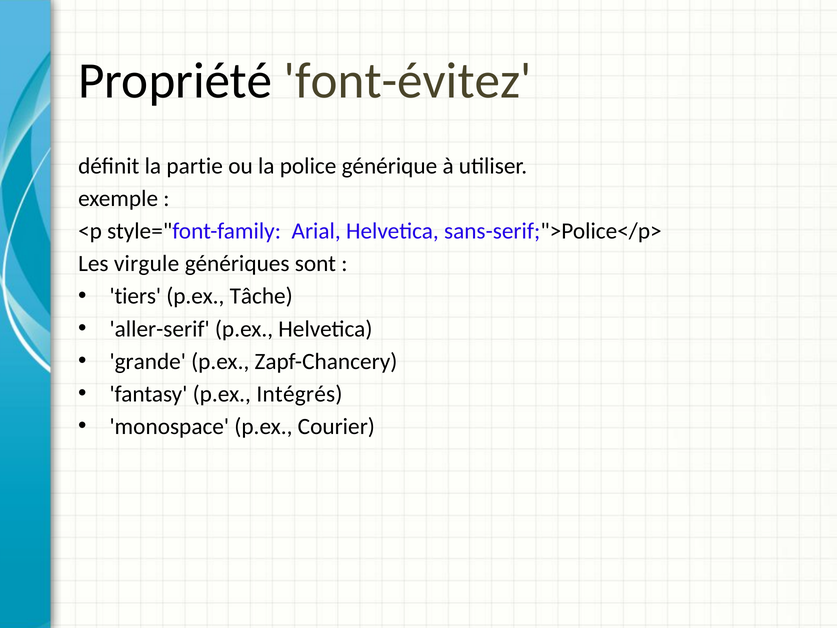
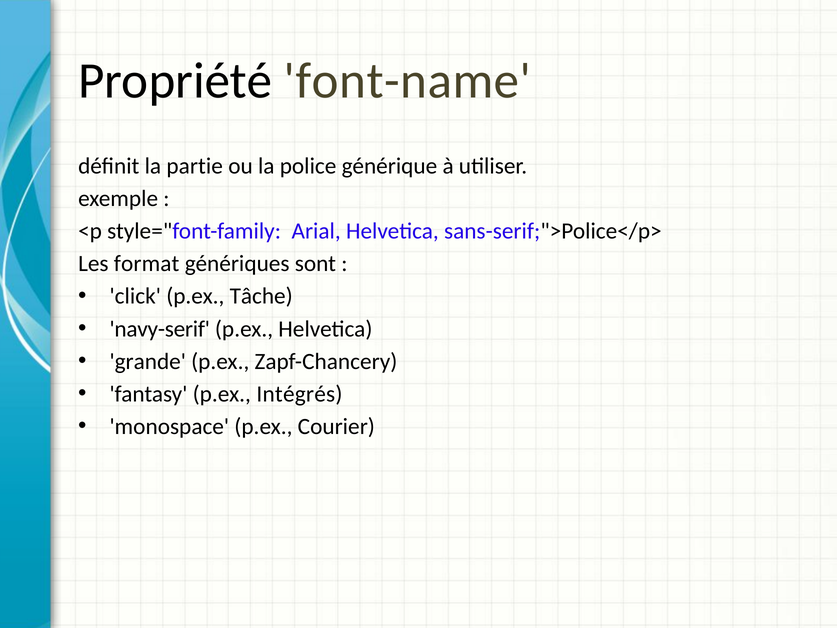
font-évitez: font-évitez -> font-name (407, 81)
virgule: virgule -> format (147, 264)
tiers: tiers -> click (135, 296)
aller-serif: aller-serif -> navy-serif (160, 329)
